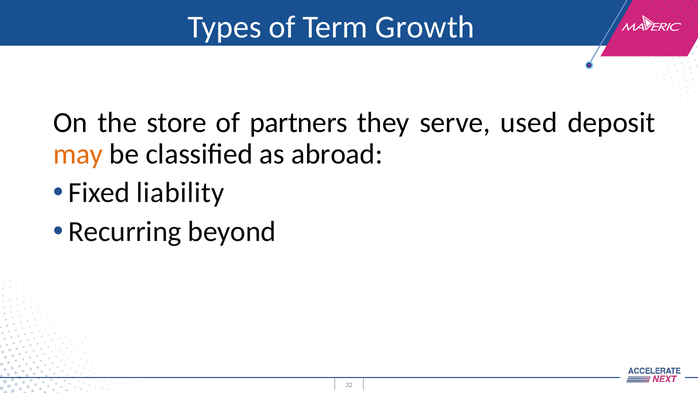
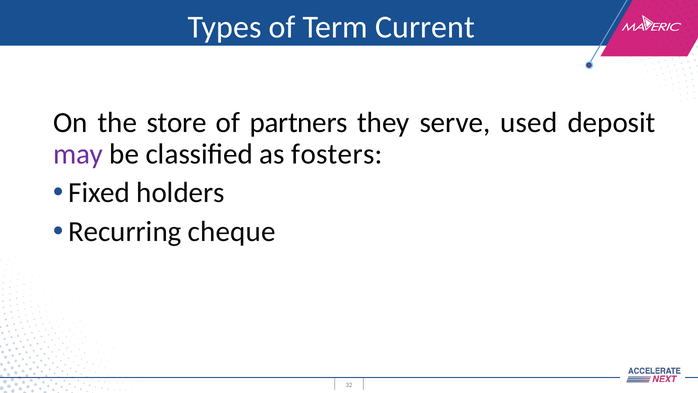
Growth: Growth -> Current (425, 27)
may colour: orange -> purple (78, 154)
abroad: abroad -> fosters (337, 154)
liability: liability -> holders (180, 193)
beyond: beyond -> cheque (232, 231)
